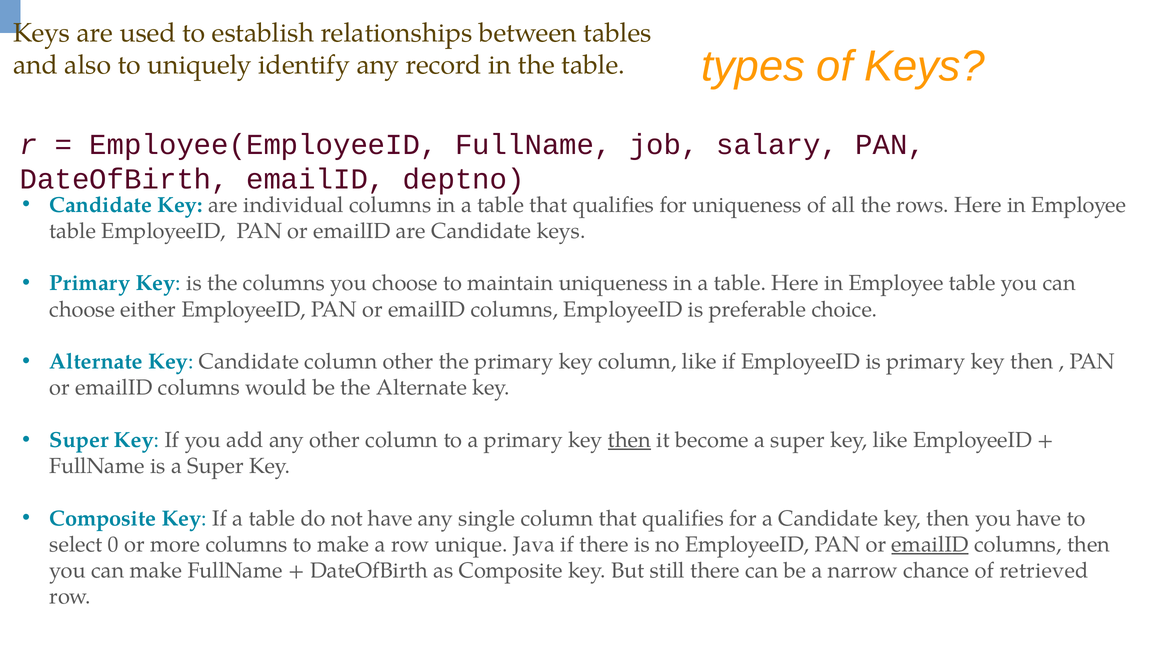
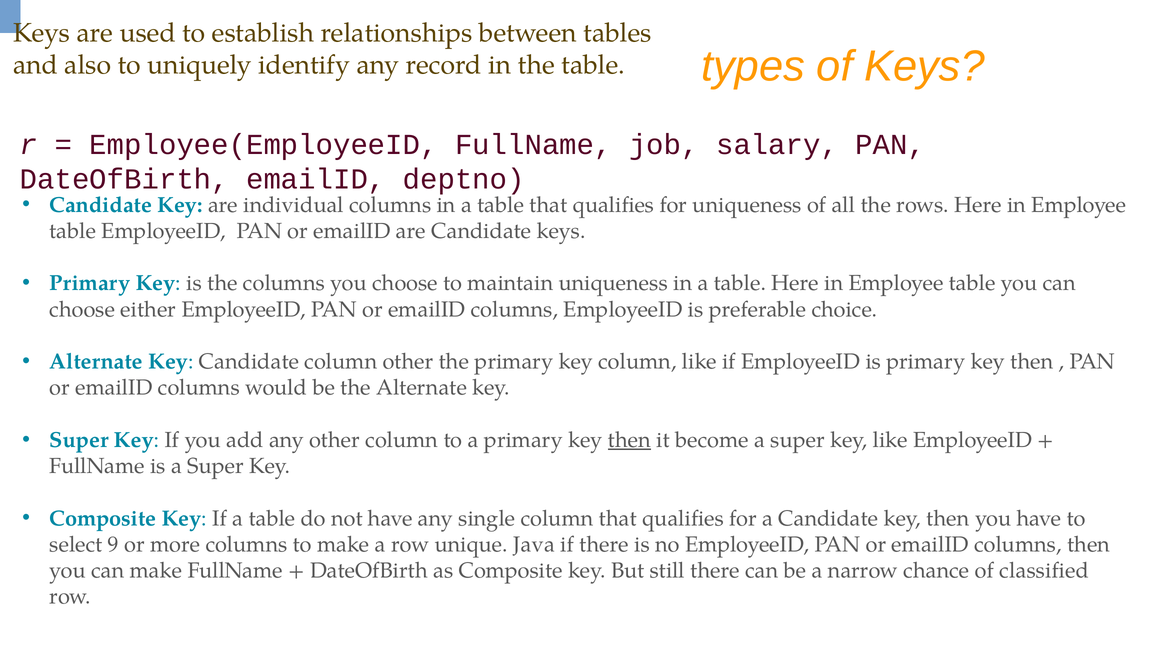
0: 0 -> 9 (113, 544)
emailID underline: present -> none (930, 544)
retrieved: retrieved -> classified (1044, 570)
